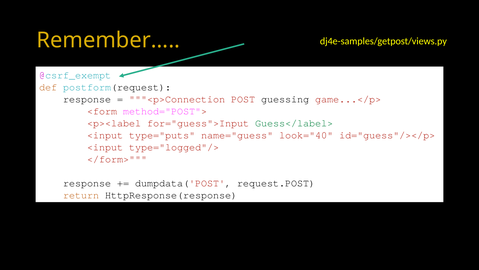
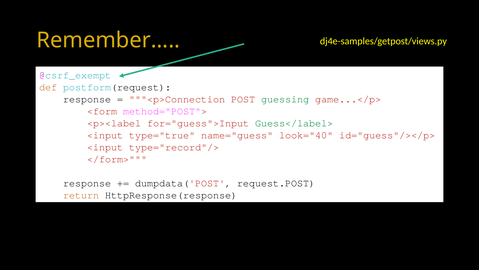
guessing colour: black -> green (285, 99)
type="puts: type="puts -> type="true (162, 135)
type="logged"/>: type="logged"/> -> type="record"/> (174, 147)
